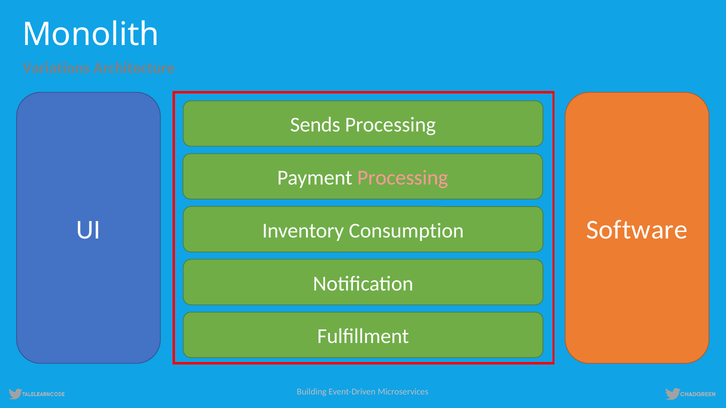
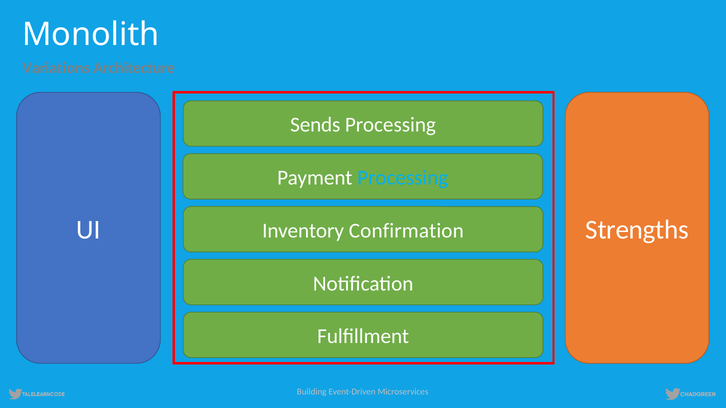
Processing colour: pink -> light blue (403, 178)
Software: Software -> Strengths (637, 230)
Consumption: Consumption -> Confirmation (406, 231)
